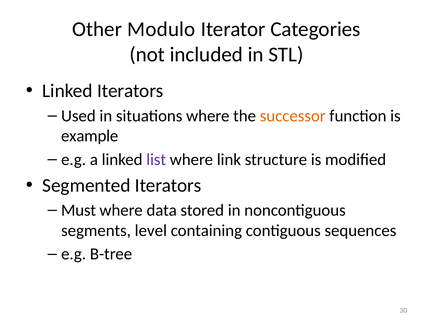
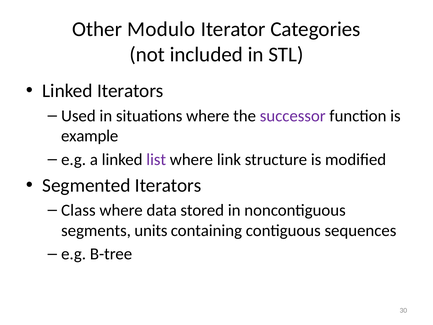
successor colour: orange -> purple (293, 116)
Must: Must -> Class (78, 210)
level: level -> units (151, 230)
